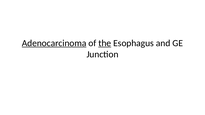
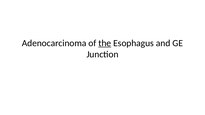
Adenocarcinoma underline: present -> none (54, 43)
